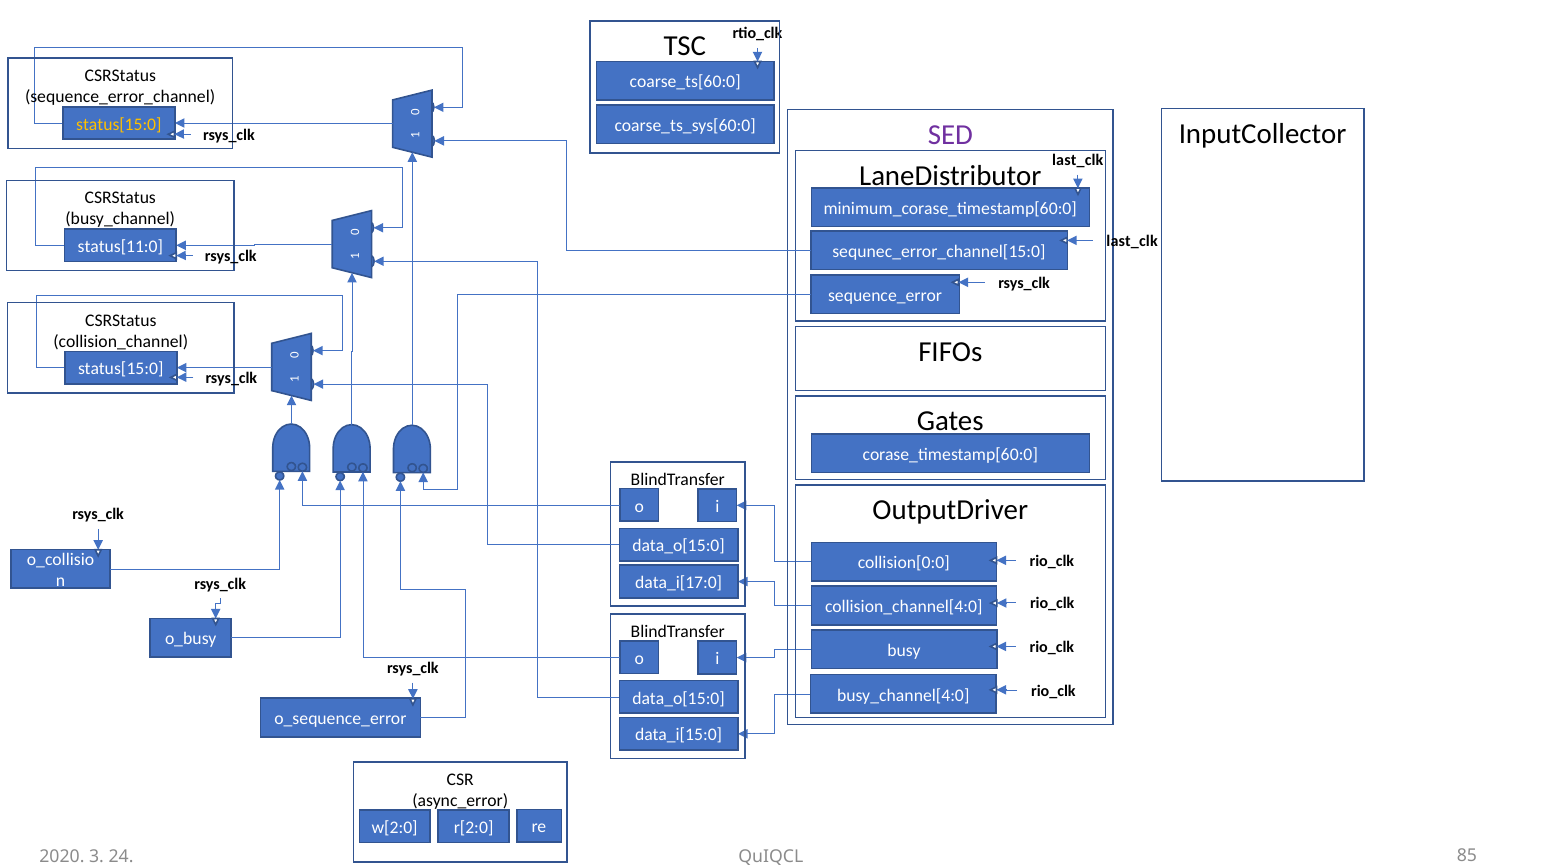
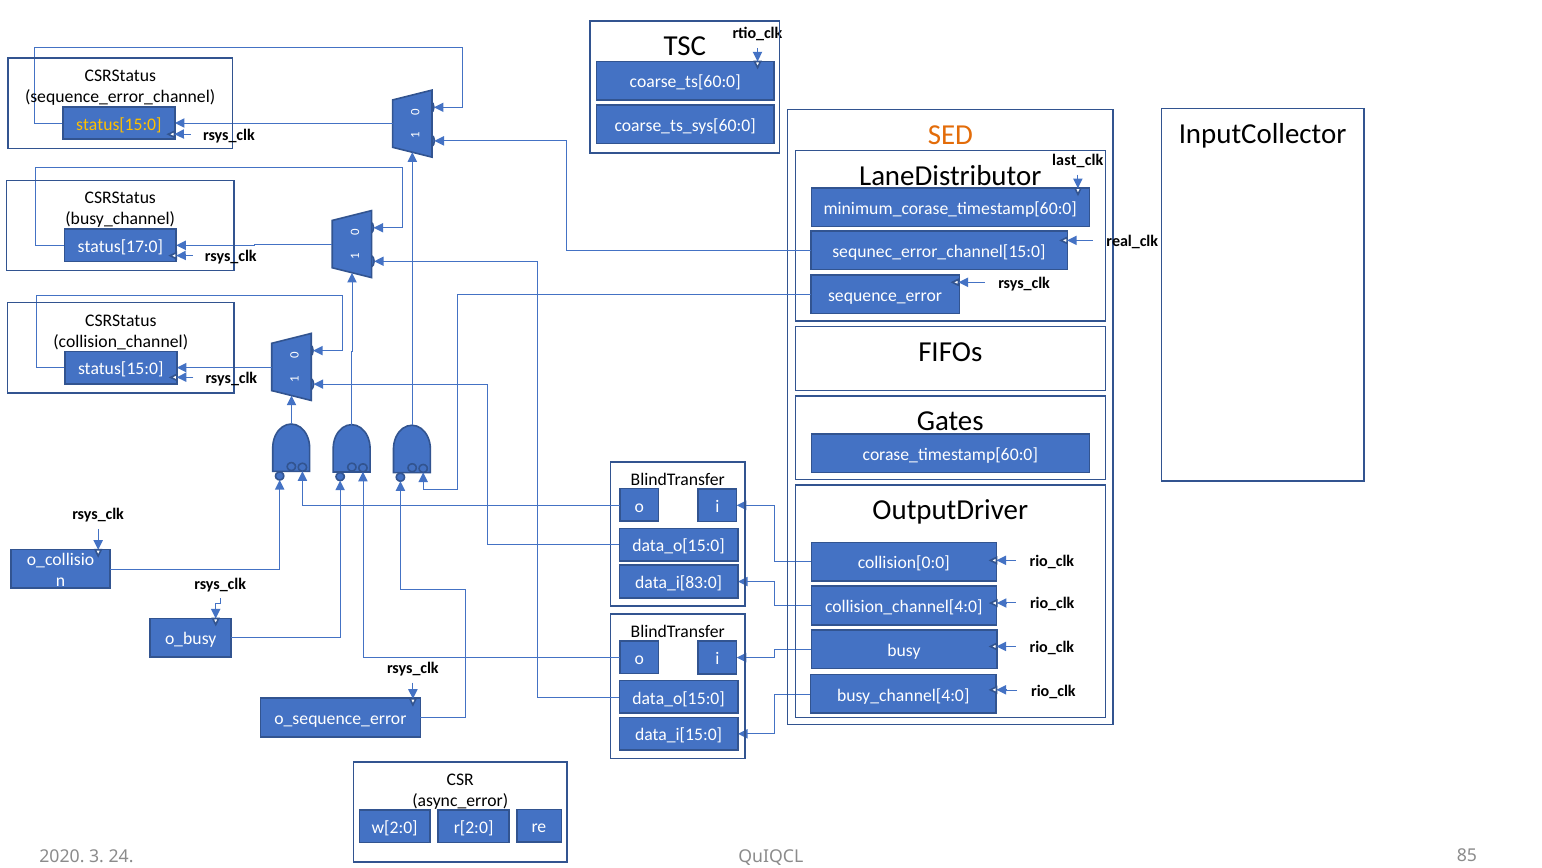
SED colour: purple -> orange (950, 134)
last_clk: last_clk -> real_clk (1132, 241)
status[11:0: status[11:0 -> status[17:0 (120, 246)
data_i[17:0: data_i[17:0 -> data_i[83:0 (679, 582)
